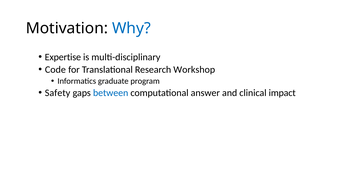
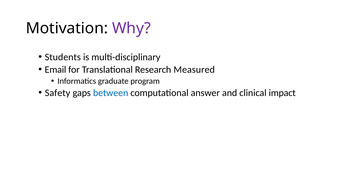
Why colour: blue -> purple (131, 28)
Expertise: Expertise -> Students (63, 57)
Code: Code -> Email (55, 70)
Workshop: Workshop -> Measured (194, 70)
